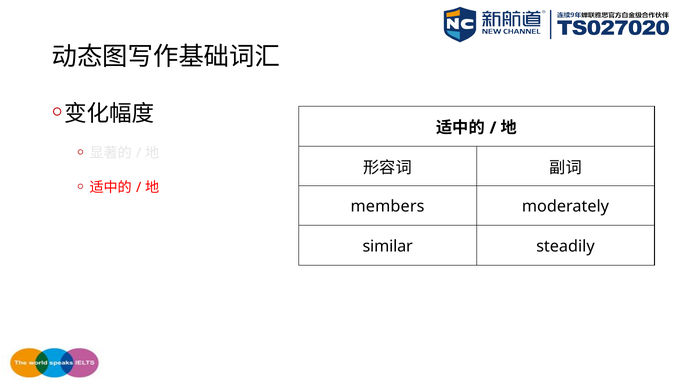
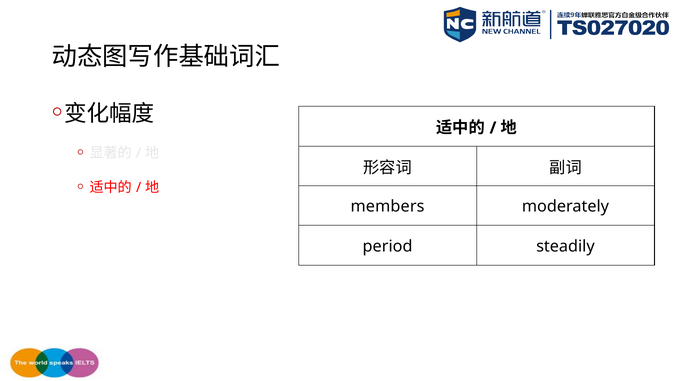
similar: similar -> period (388, 246)
